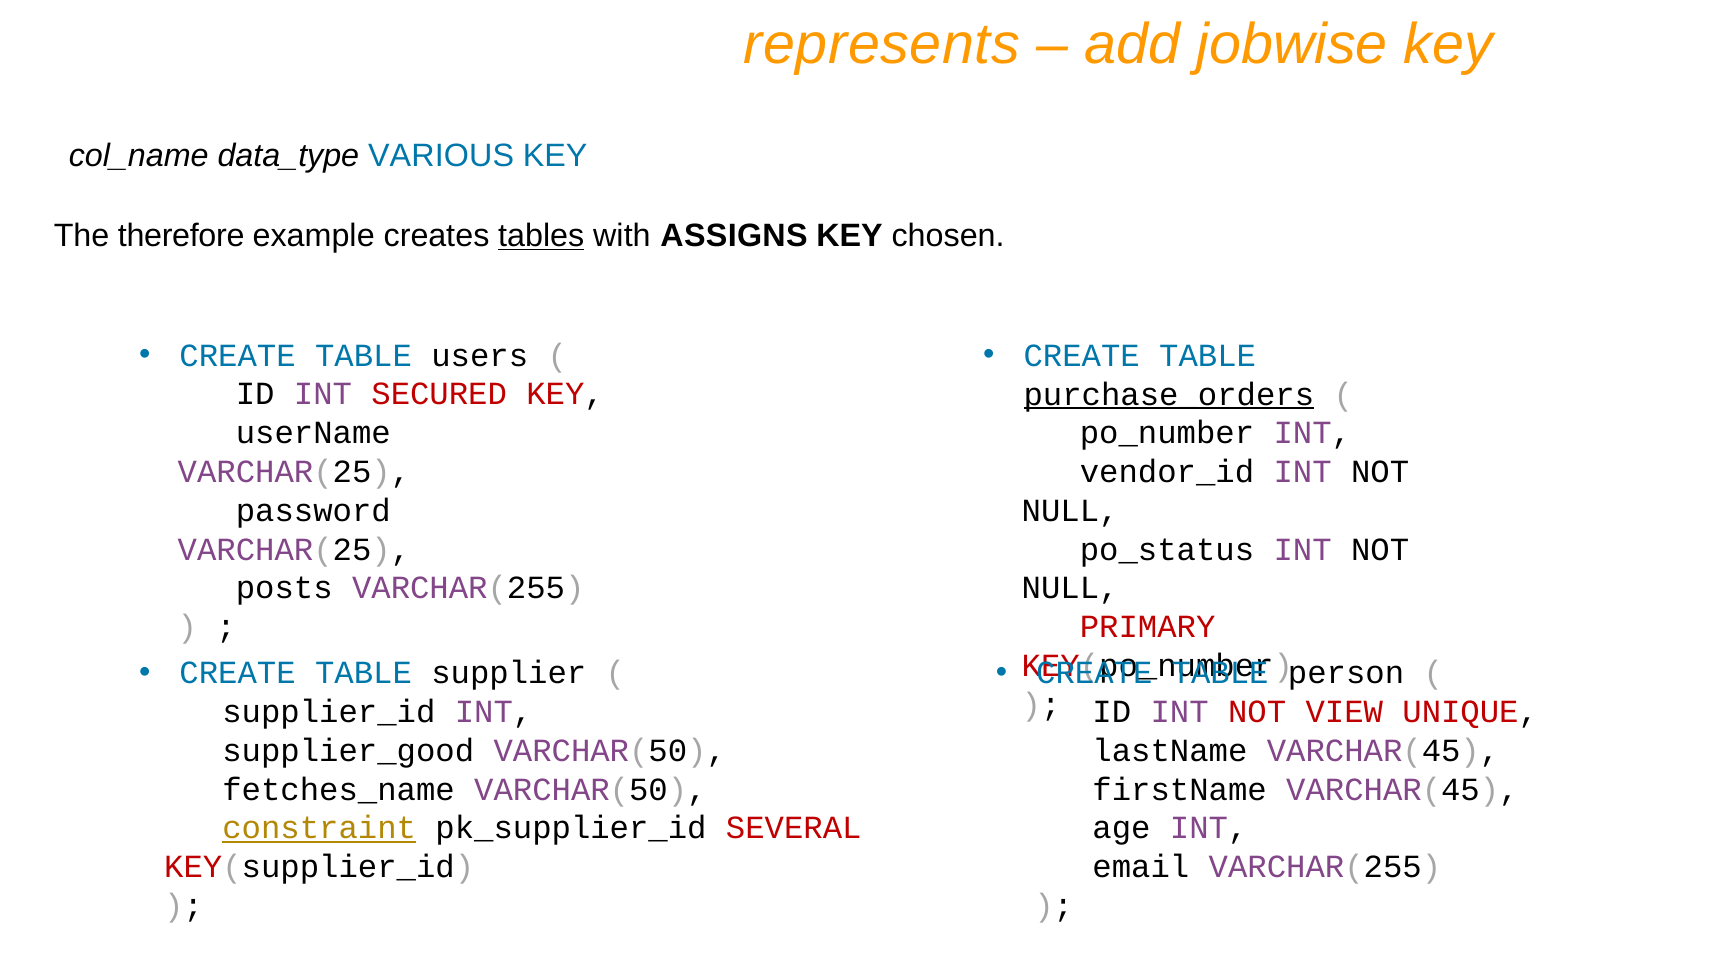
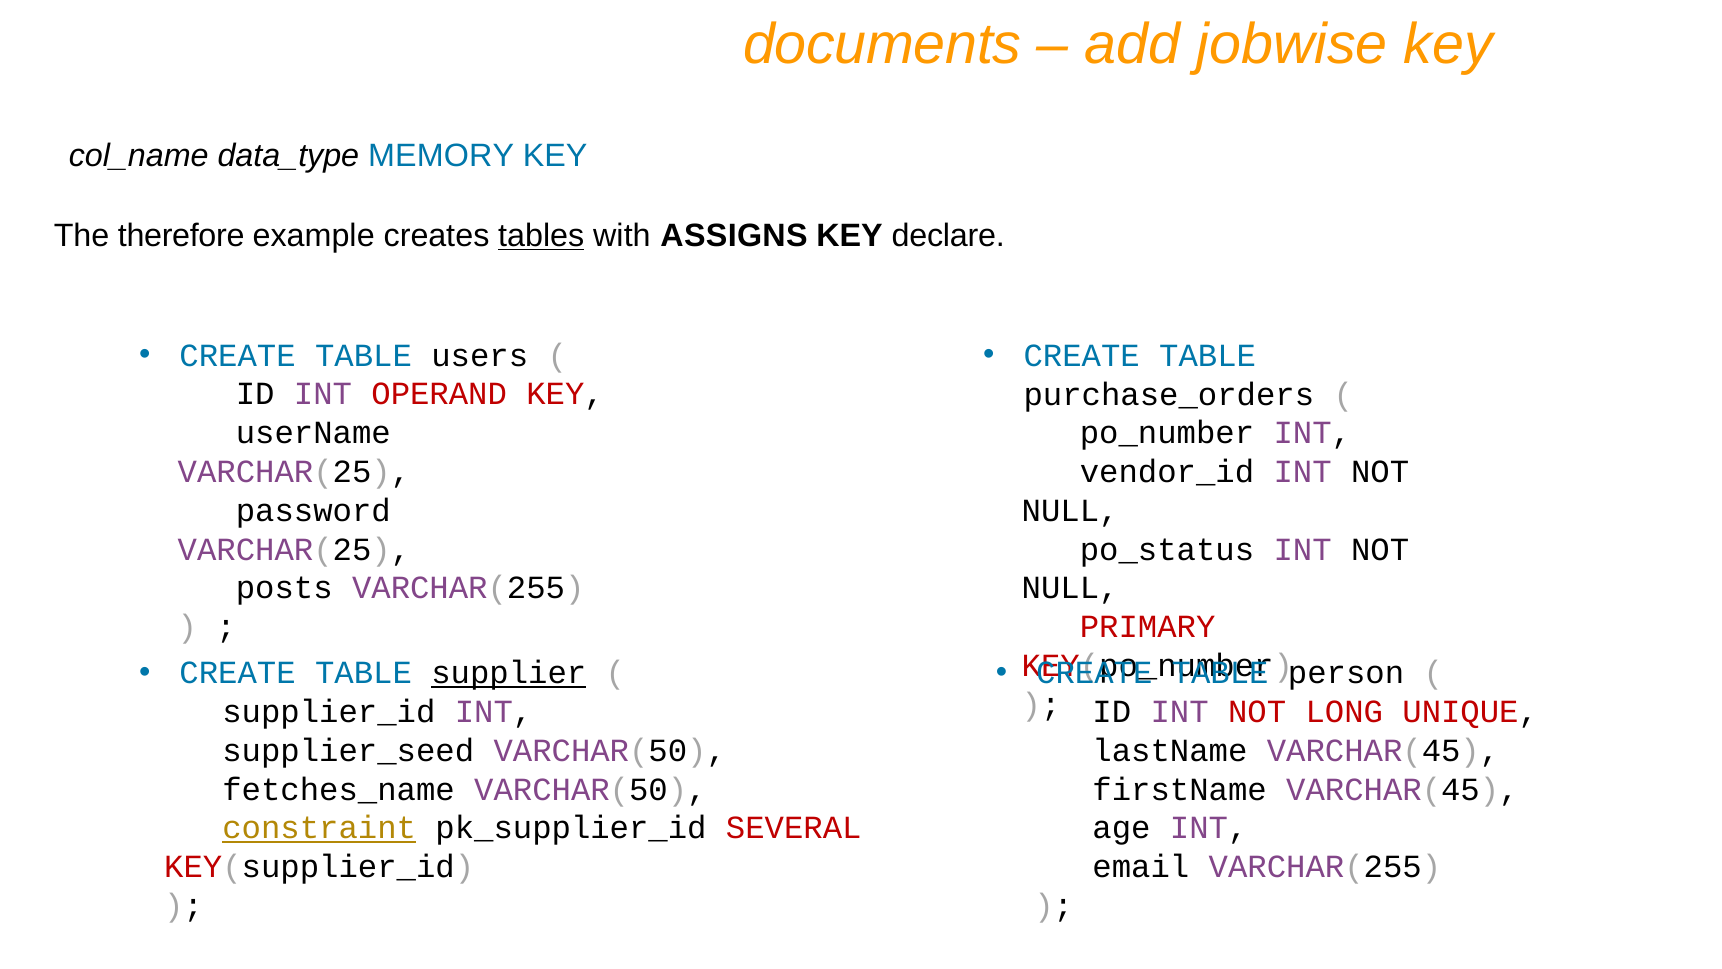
represents: represents -> documents (882, 45)
VARIOUS: VARIOUS -> MEMORY (441, 156)
chosen: chosen -> declare (948, 235)
SECURED: SECURED -> OPERAND (439, 394)
purchase_orders underline: present -> none (1169, 394)
supplier underline: none -> present (509, 673)
VIEW: VIEW -> LONG (1344, 712)
supplier_good: supplier_good -> supplier_seed (348, 750)
